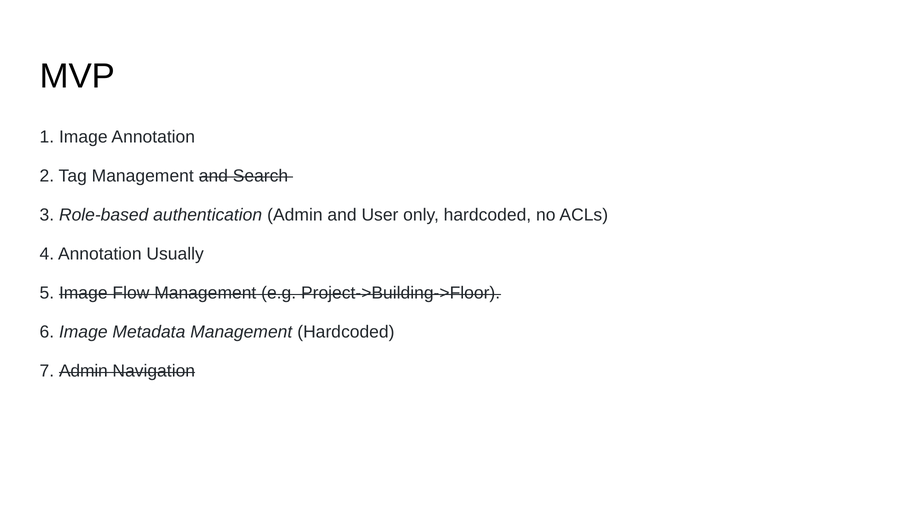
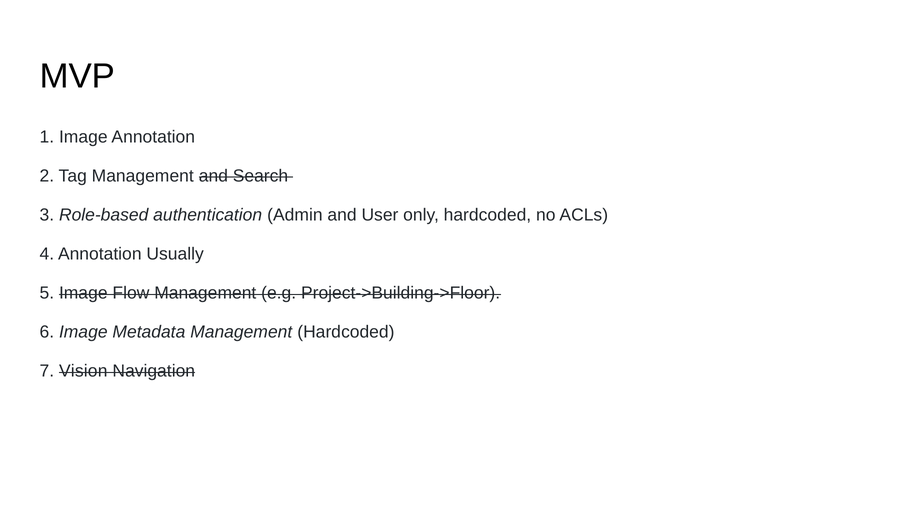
7 Admin: Admin -> Vision (83, 371)
